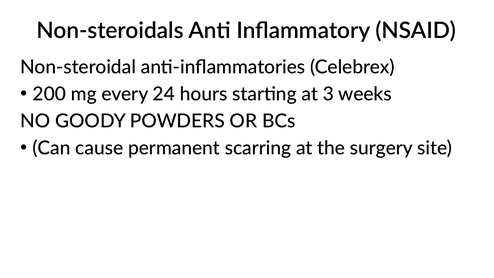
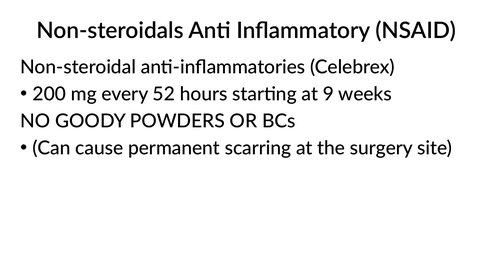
24: 24 -> 52 (164, 94)
3: 3 -> 9 (328, 94)
